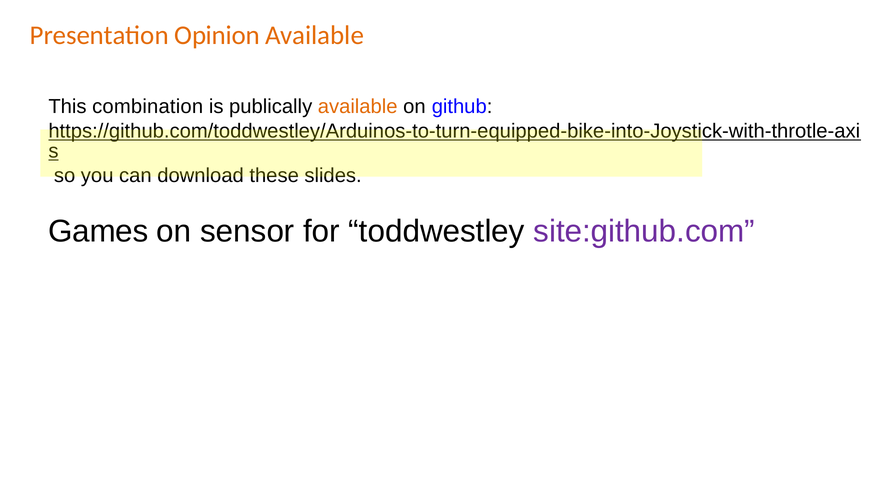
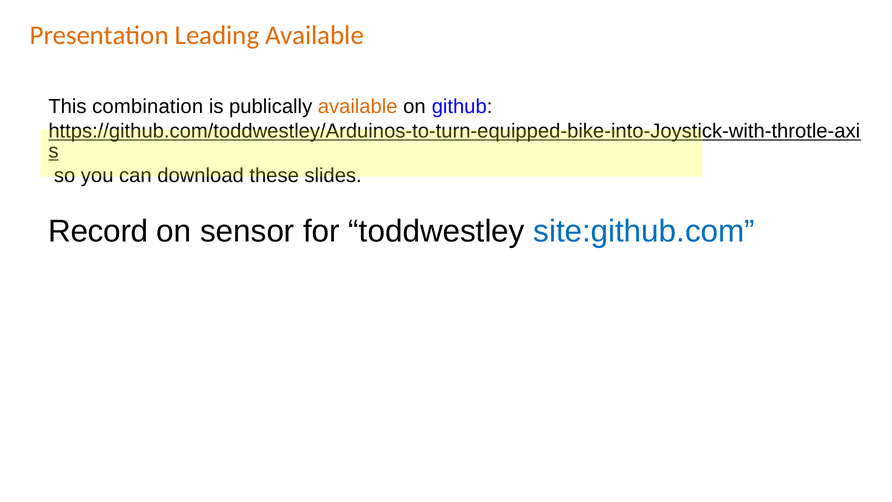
Opinion: Opinion -> Leading (217, 35)
Games: Games -> Record (98, 231)
site:github.com colour: purple -> blue (644, 231)
